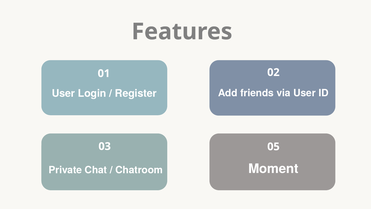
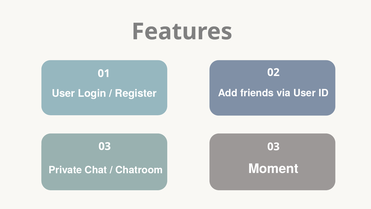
03 05: 05 -> 03 (273, 146)
